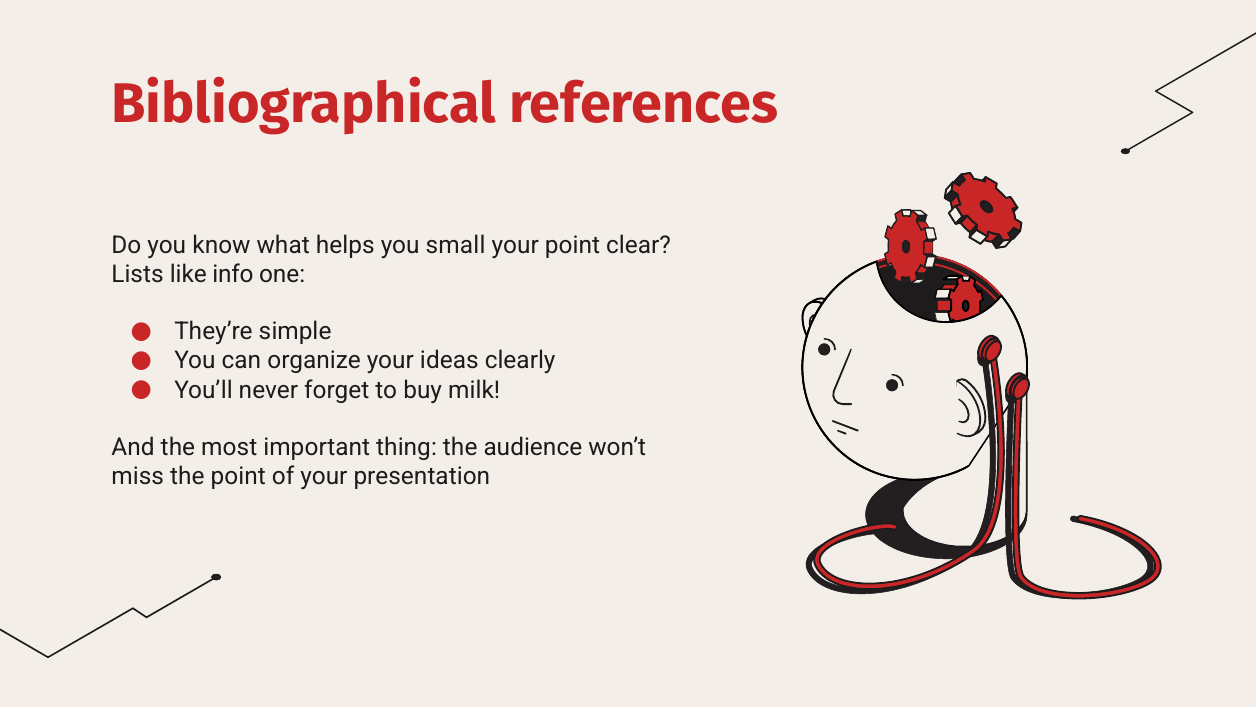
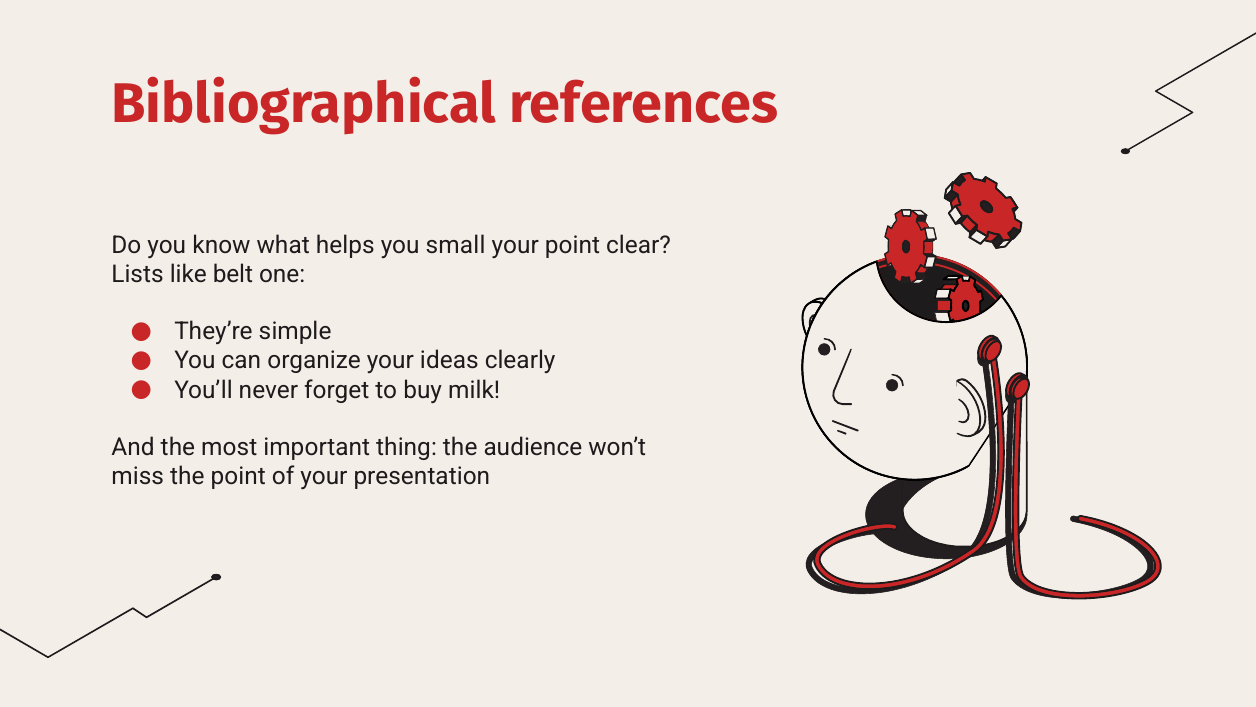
info: info -> belt (233, 274)
